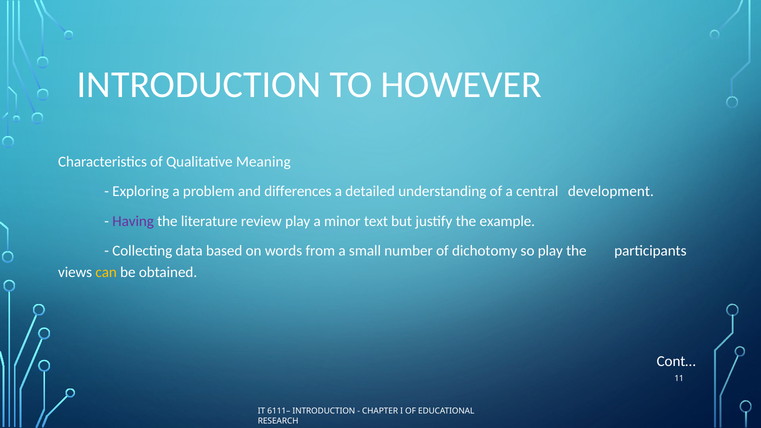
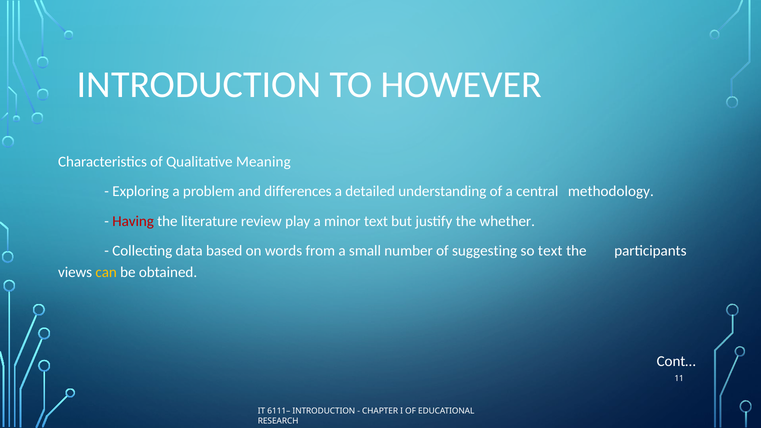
development: development -> methodology (611, 192)
Having colour: purple -> red (133, 221)
example: example -> whether (507, 221)
dichotomy: dichotomy -> suggesting (485, 251)
so play: play -> text (550, 251)
